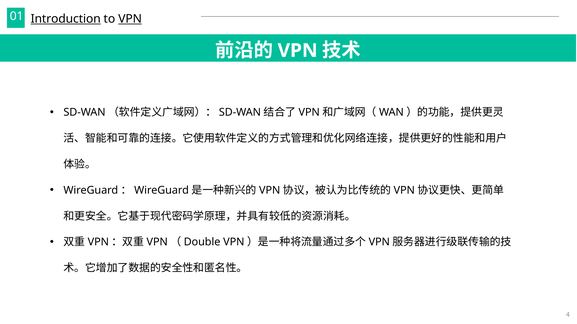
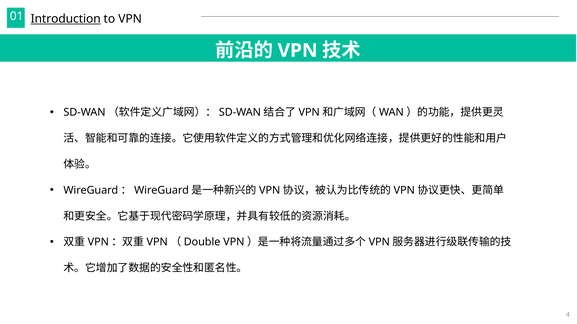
VPN underline: present -> none (130, 19)
